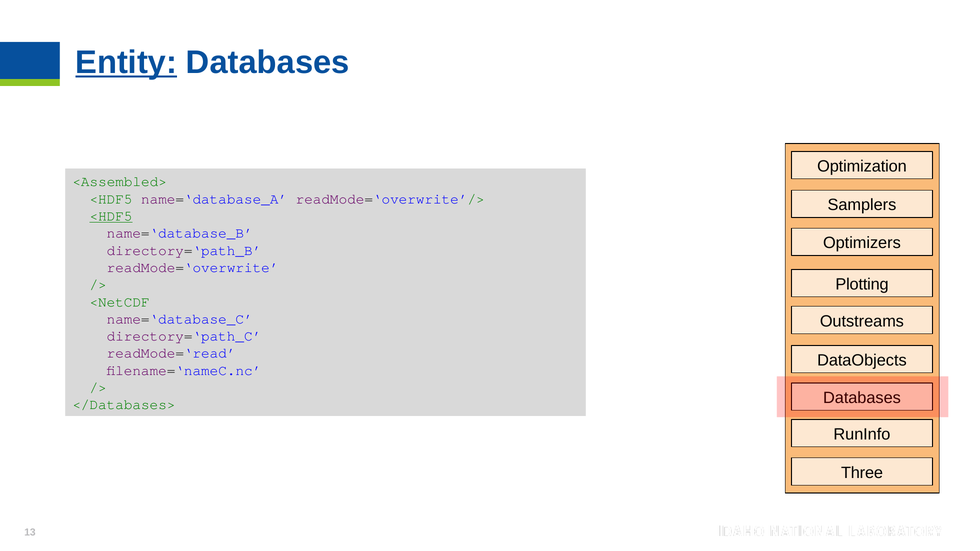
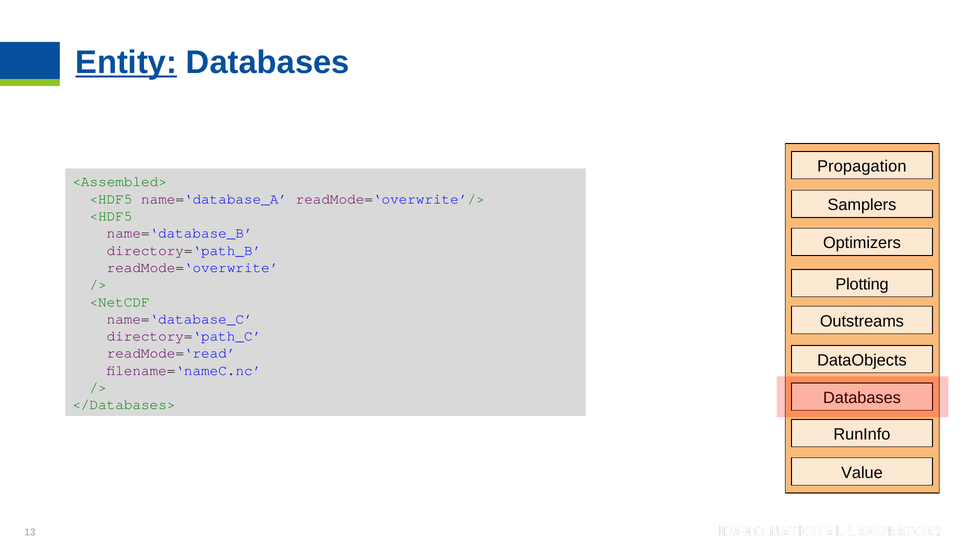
Optimization: Optimization -> Propagation (862, 166)
<HDF5 underline: present -> none (111, 216)
Three: Three -> Value (862, 473)
